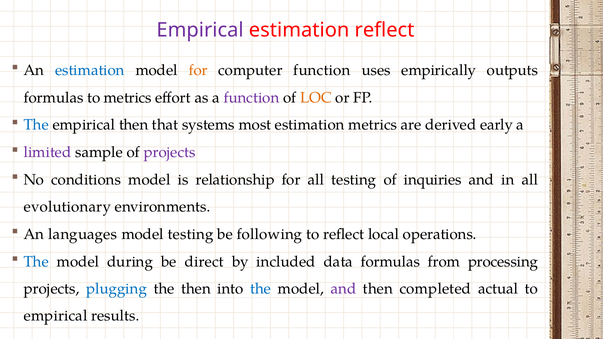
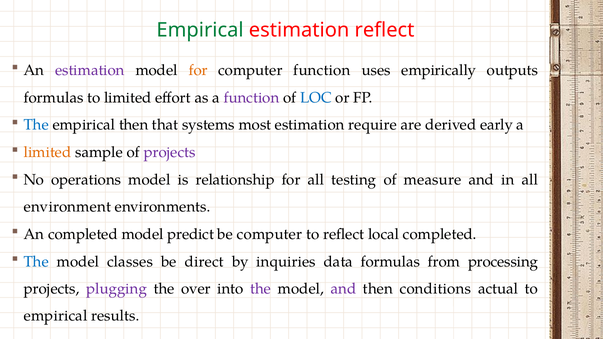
Empirical colour: purple -> green (200, 30)
estimation colour: blue -> purple (90, 70)
to metrics: metrics -> limited (128, 98)
LOC colour: orange -> blue (316, 98)
estimation metrics: metrics -> require (373, 125)
limited colour: purple -> orange (48, 153)
conditions: conditions -> operations (86, 180)
inquiries: inquiries -> measure (433, 180)
evolutionary: evolutionary -> environment (67, 207)
An languages: languages -> completed (83, 234)
model testing: testing -> predict (191, 234)
be following: following -> computer (270, 234)
local operations: operations -> completed (440, 234)
during: during -> classes (130, 262)
included: included -> inquiries (286, 262)
plugging colour: blue -> purple (117, 289)
the then: then -> over (196, 289)
the colour: blue -> purple (261, 289)
completed: completed -> conditions (435, 289)
